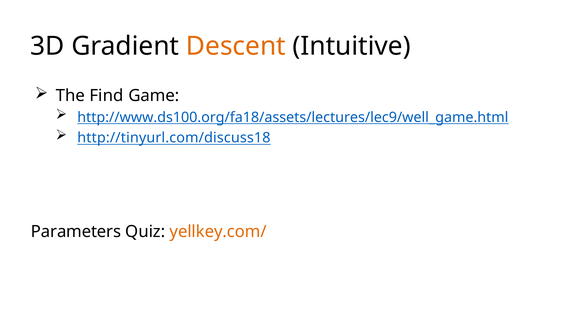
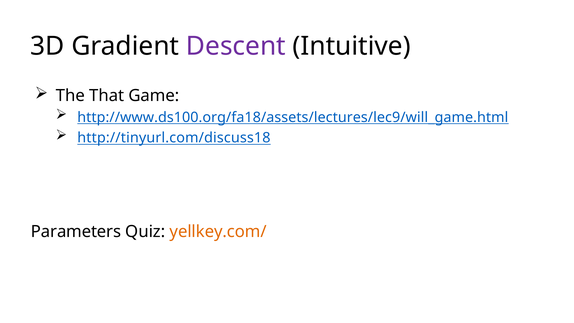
Descent colour: orange -> purple (236, 46)
Find: Find -> That (107, 96)
http://www.ds100.org/fa18/assets/lectures/lec9/well_game.html: http://www.ds100.org/fa18/assets/lectures/lec9/well_game.html -> http://www.ds100.org/fa18/assets/lectures/lec9/will_game.html (293, 117)
